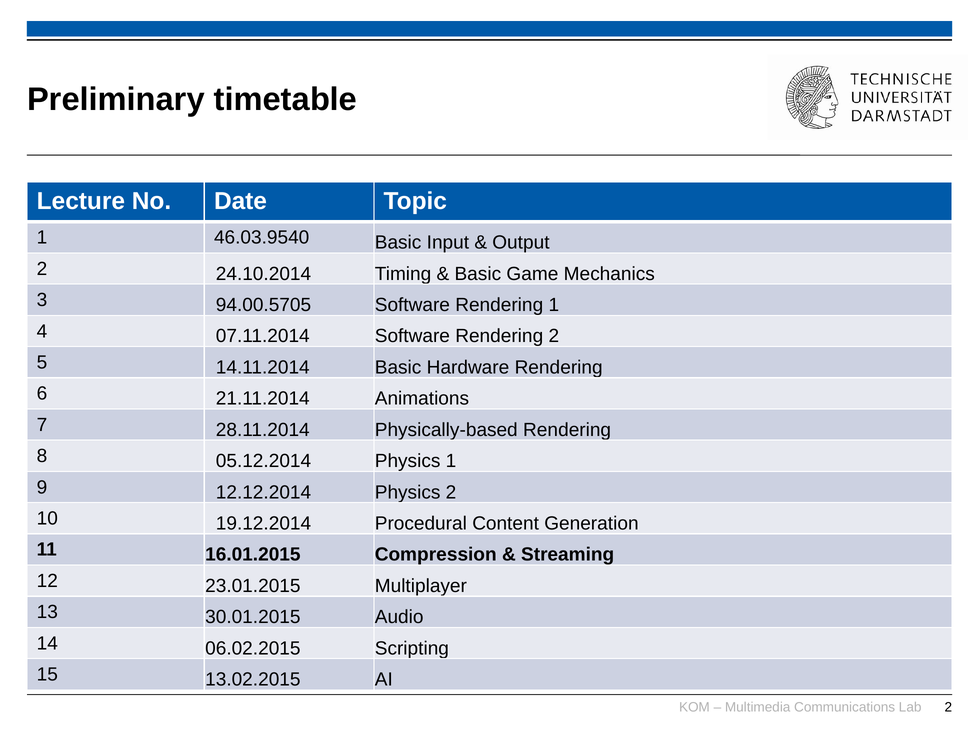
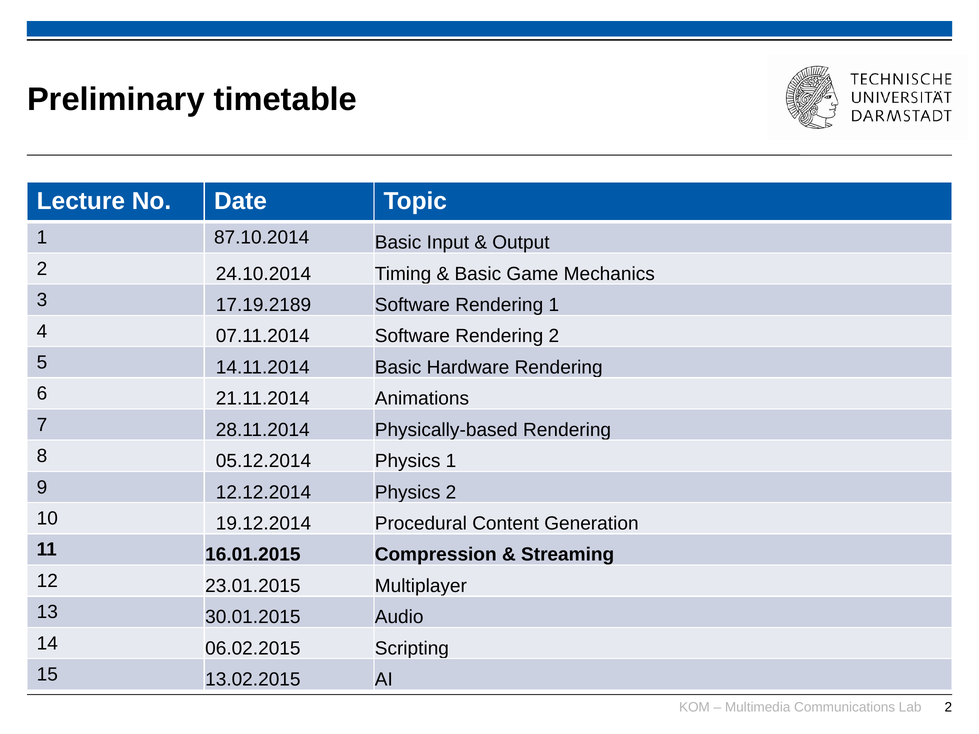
46.03.9540: 46.03.9540 -> 87.10.2014 (262, 238)
94.00.5705: 94.00.5705 -> 17.19.2189 (263, 305)
